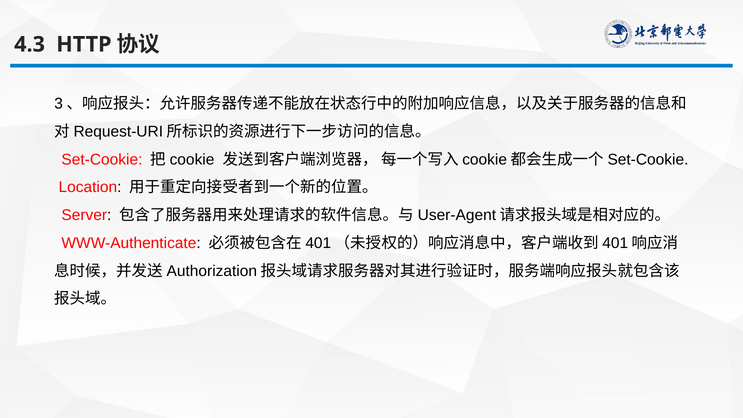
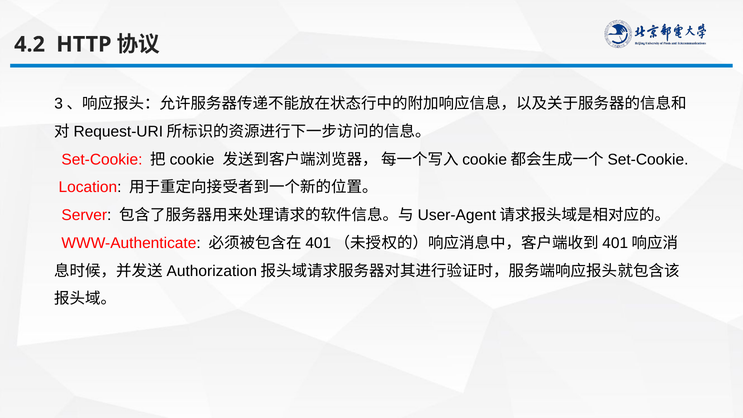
4.3: 4.3 -> 4.2 (30, 44)
